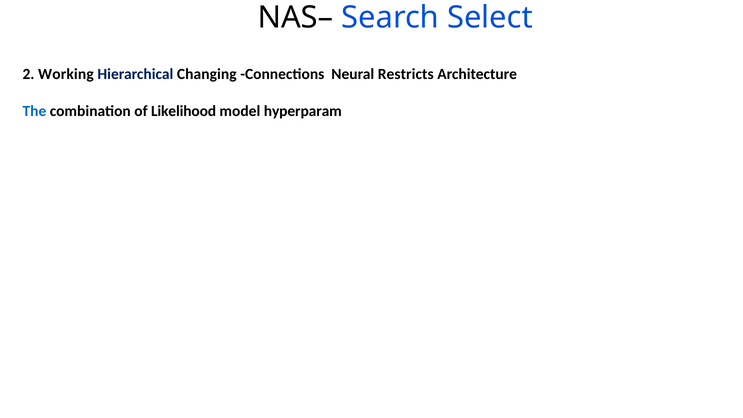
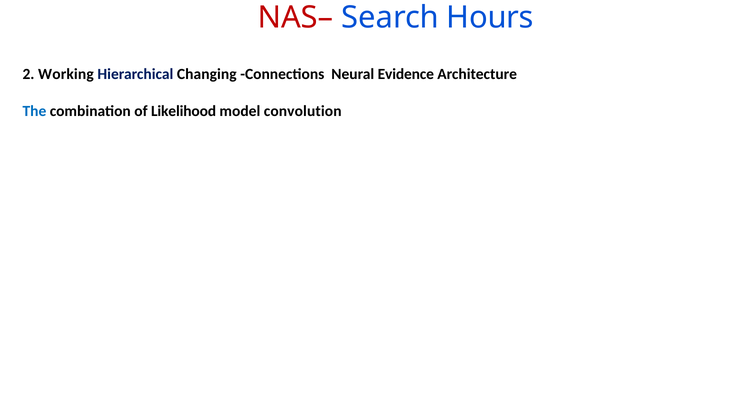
NAS– colour: black -> red (295, 18)
Select: Select -> Hours (490, 18)
Restricts: Restricts -> Evidence (406, 74)
hyperparam: hyperparam -> convolution (303, 111)
